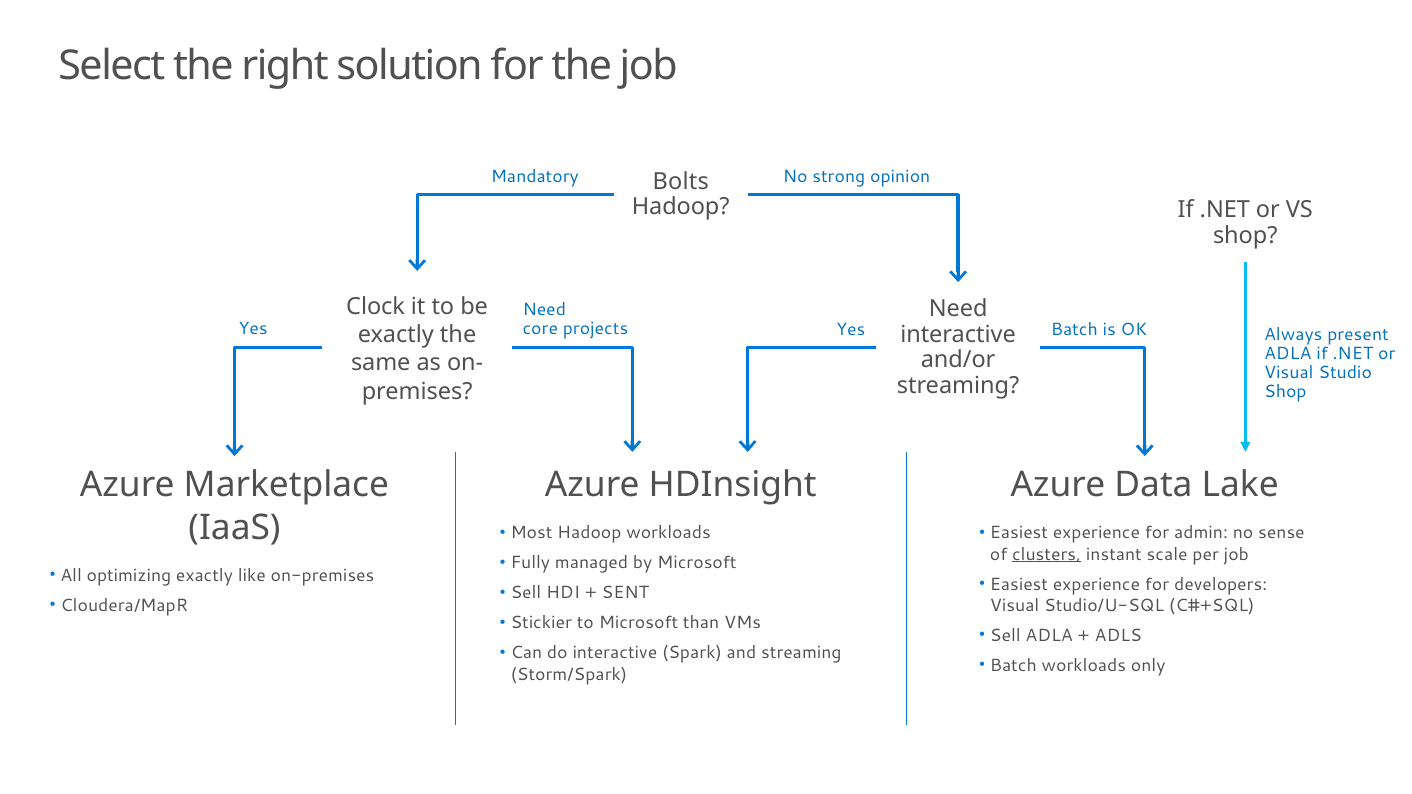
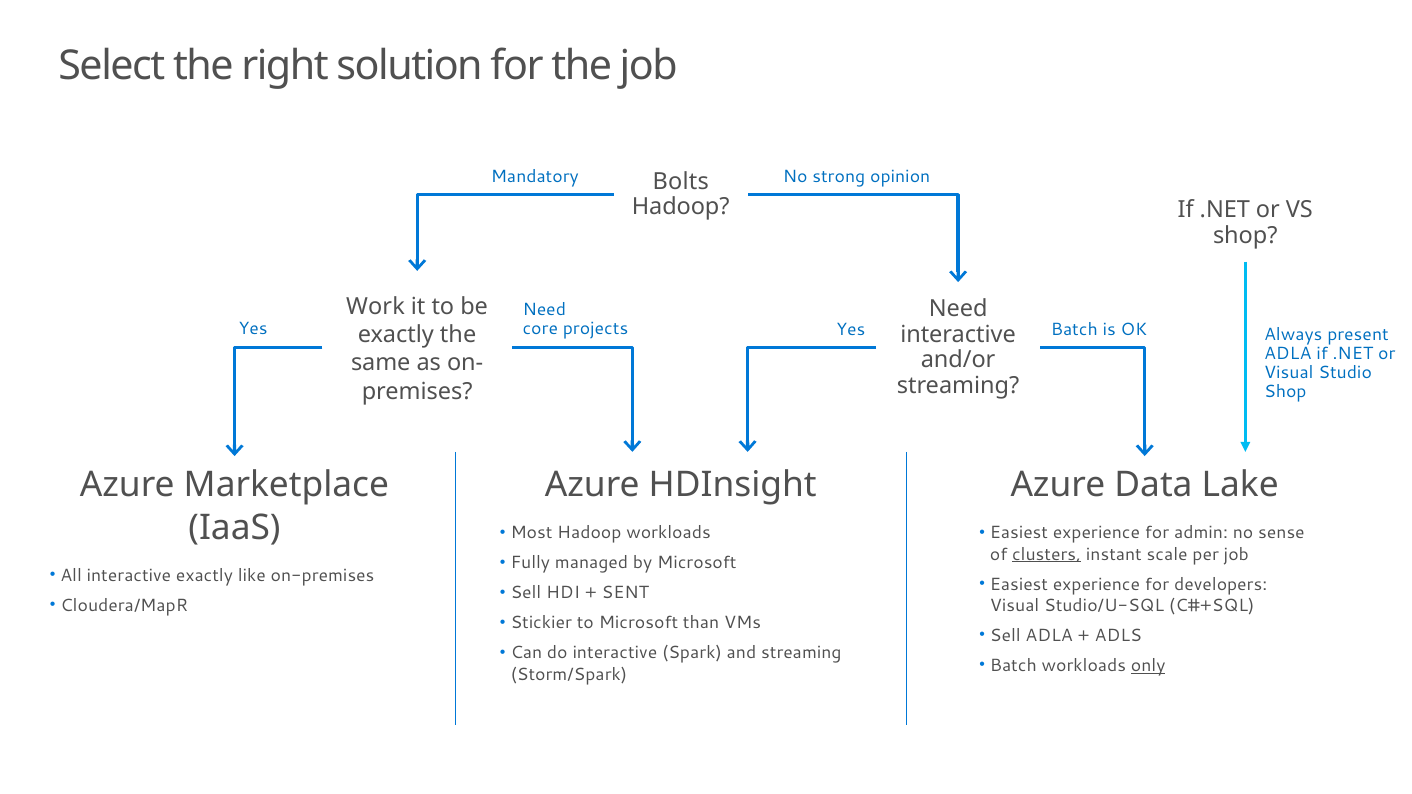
Clock: Clock -> Work (376, 307)
All optimizing: optimizing -> interactive (129, 576)
only underline: none -> present (1148, 666)
